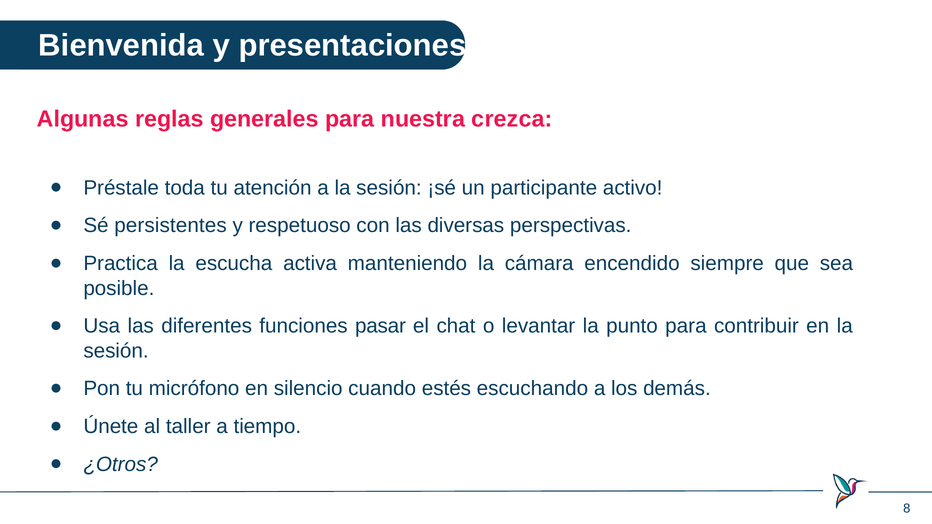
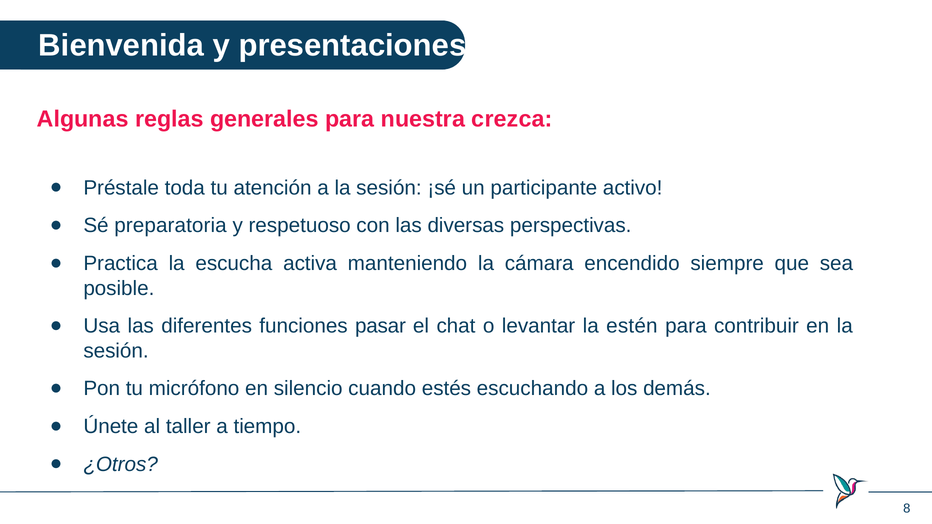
persistentes: persistentes -> preparatoria (171, 226)
punto: punto -> estén (632, 326)
